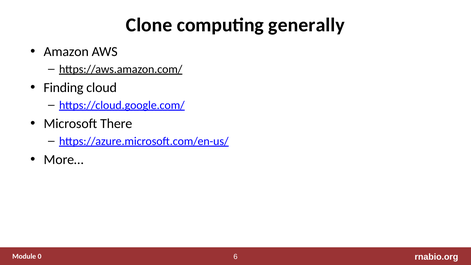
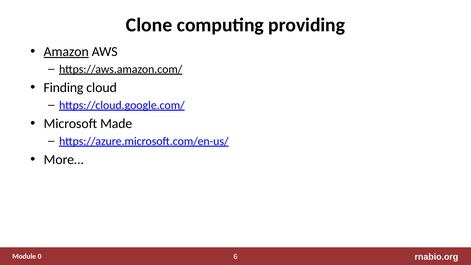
generally: generally -> providing (307, 25)
Amazon underline: none -> present (66, 52)
There: There -> Made (116, 124)
